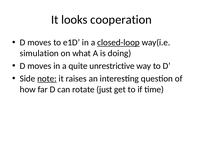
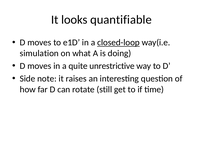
cooperation: cooperation -> quantifiable (121, 20)
note underline: present -> none (47, 79)
just: just -> still (104, 90)
